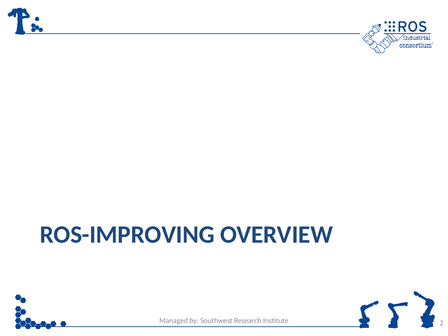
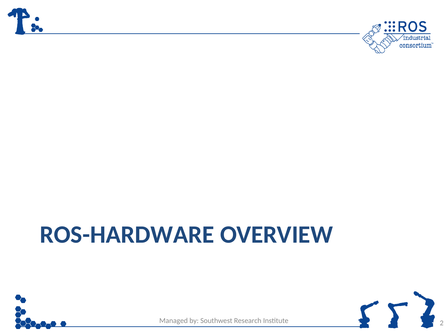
ROS-IMPROVING: ROS-IMPROVING -> ROS-HARDWARE (127, 235)
